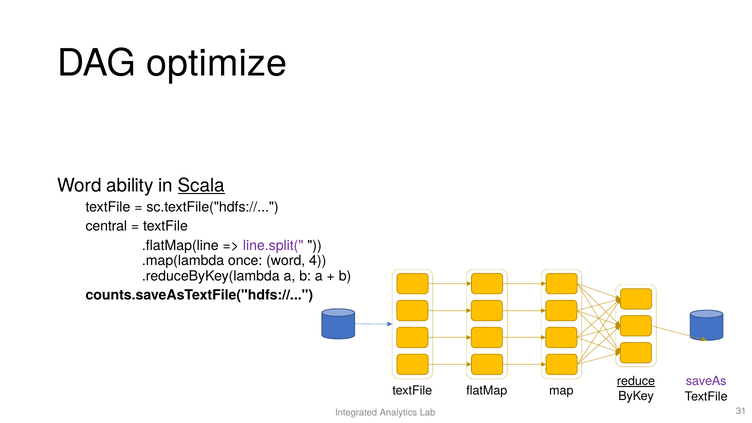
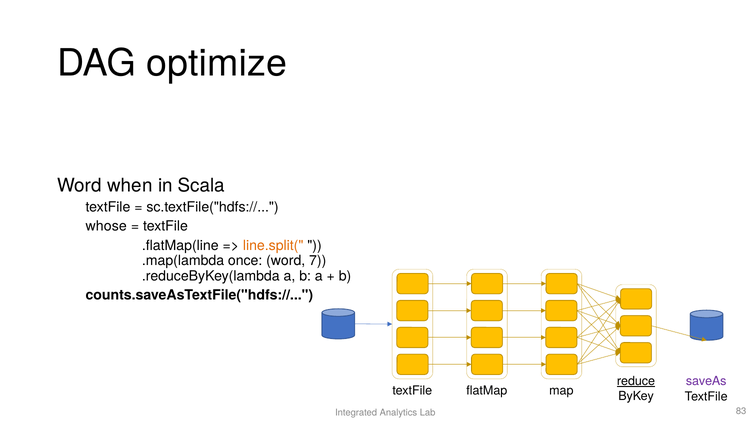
ability: ability -> when (130, 185)
Scala underline: present -> none (201, 185)
central: central -> whose (106, 226)
line.split( colour: purple -> orange (273, 245)
4: 4 -> 7 (318, 261)
31: 31 -> 83 (741, 411)
